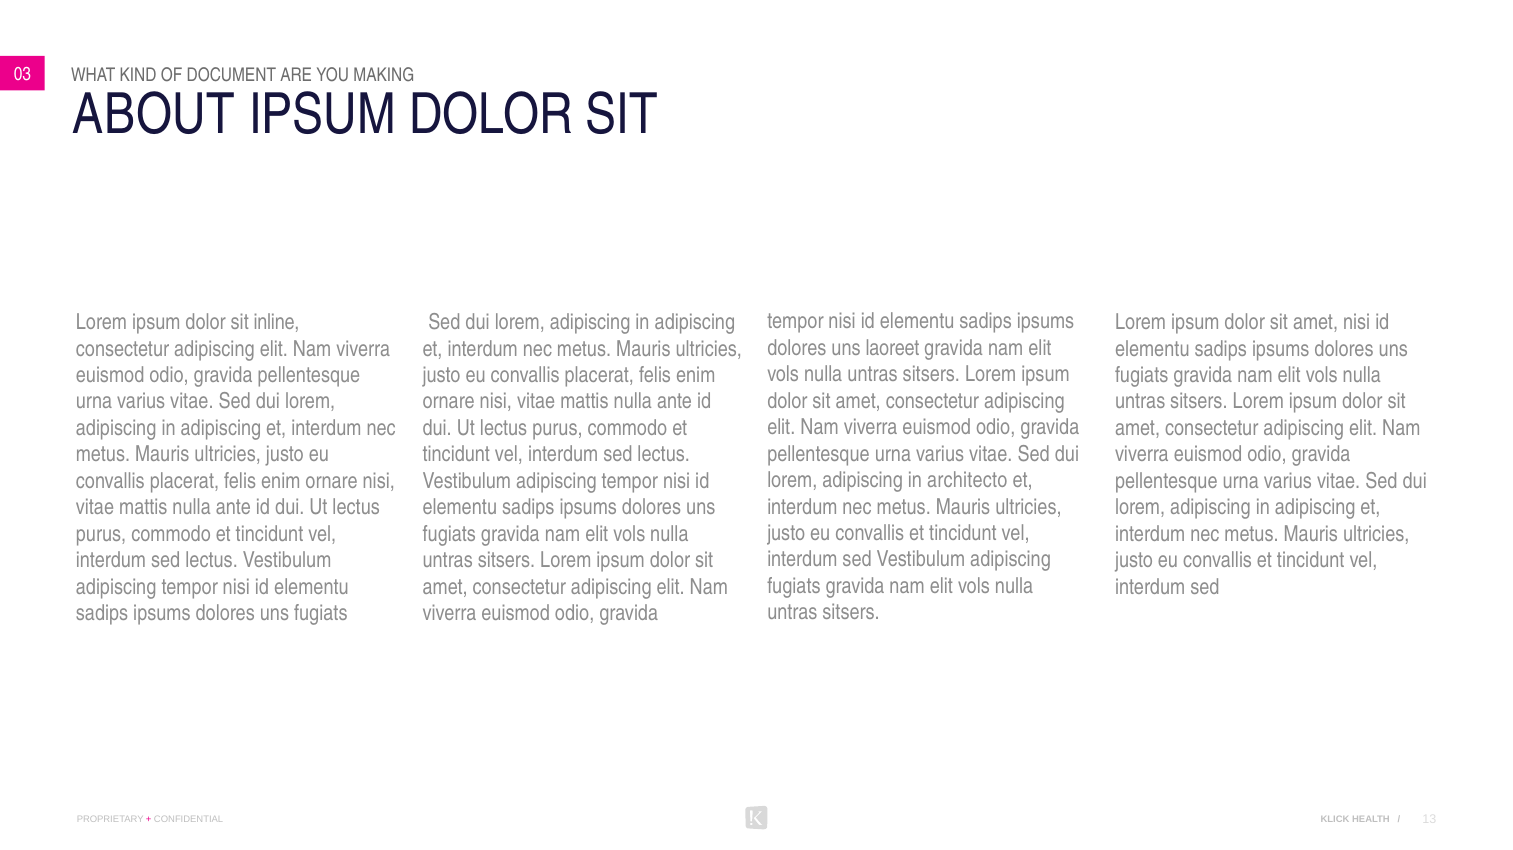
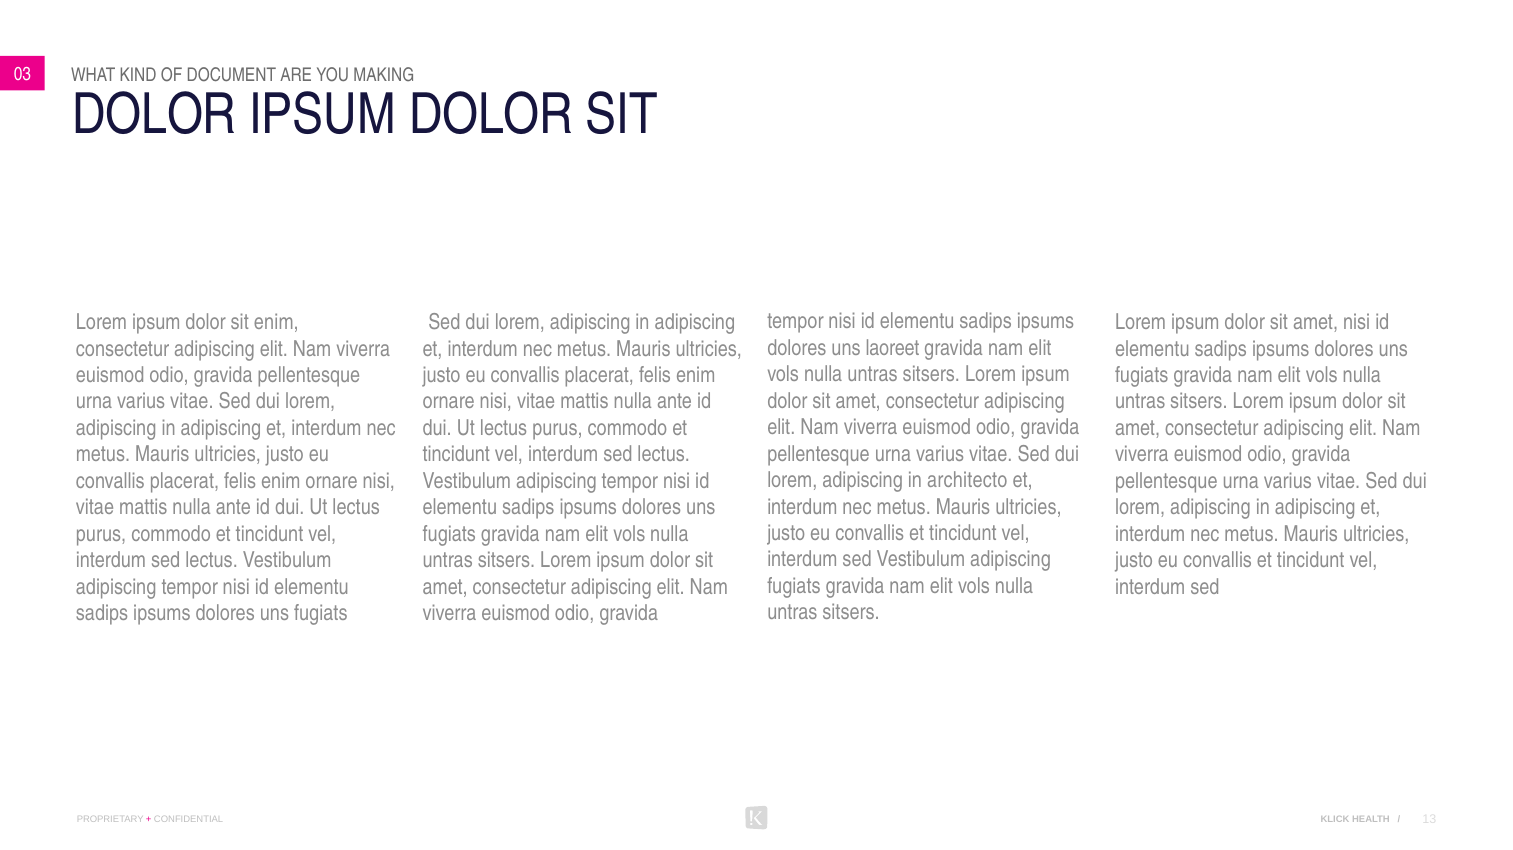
ABOUT: ABOUT -> DOLOR (155, 115)
sit inline: inline -> enim (276, 323)
